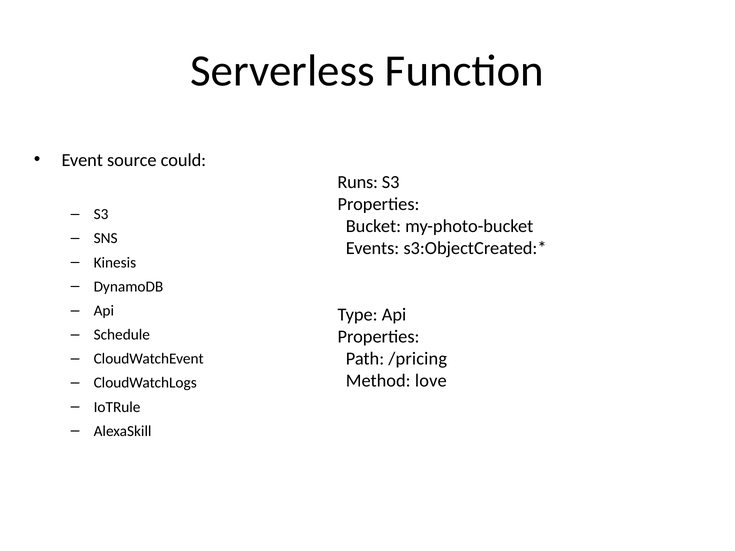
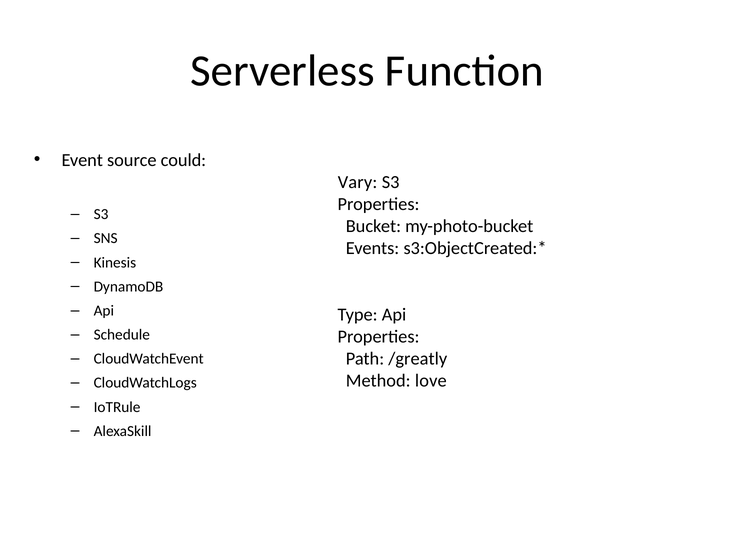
Runs: Runs -> Vary (358, 182)
/pricing: /pricing -> /greatly (418, 359)
